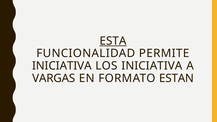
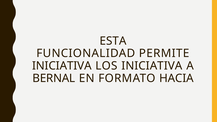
ESTA underline: present -> none (113, 41)
VARGAS: VARGAS -> BERNAL (54, 78)
ESTAN: ESTAN -> HACIA (176, 78)
